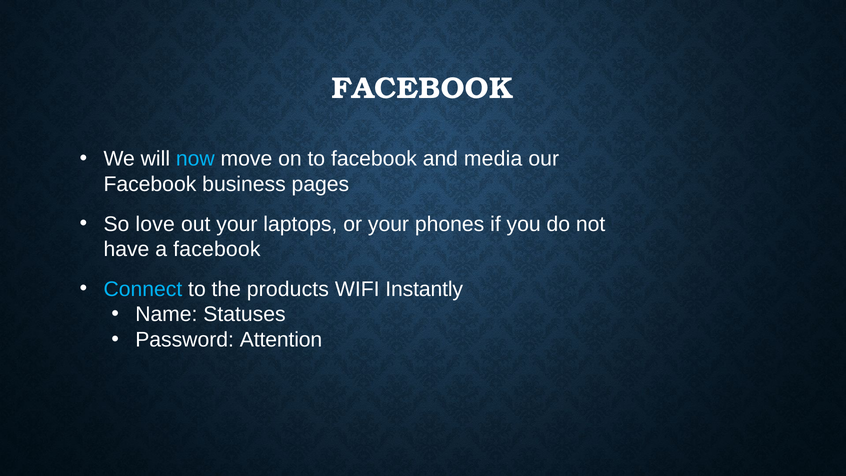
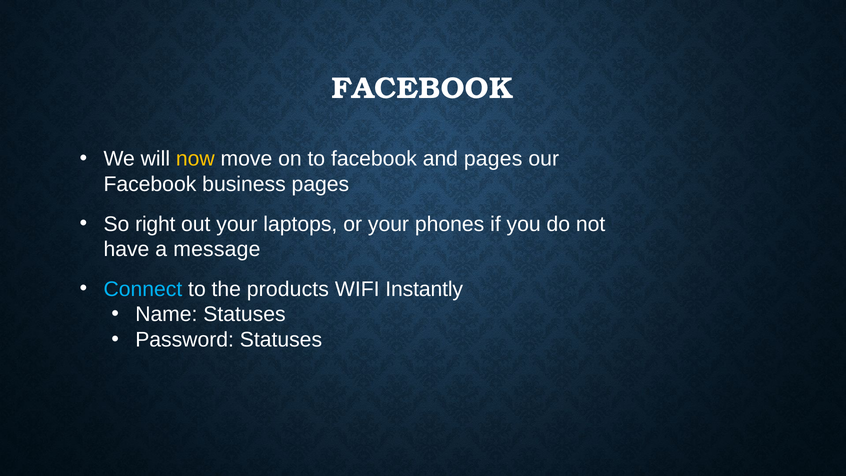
now colour: light blue -> yellow (195, 159)
and media: media -> pages (493, 159)
love: love -> right (155, 224)
a facebook: facebook -> message (217, 249)
Password Attention: Attention -> Statuses (281, 340)
